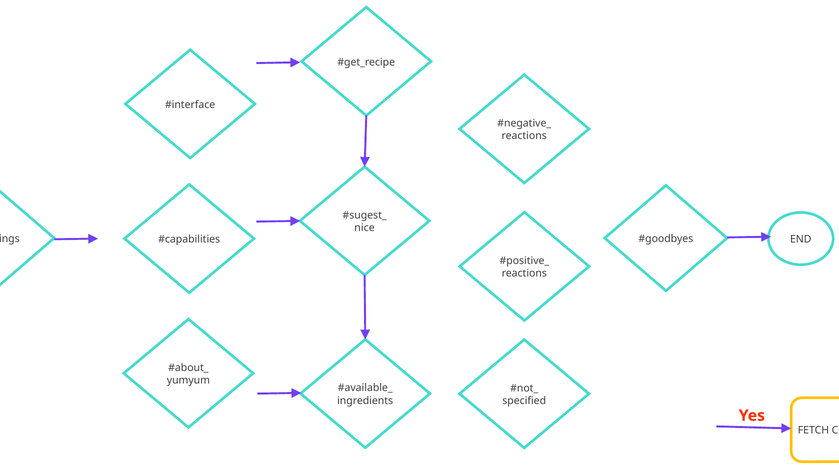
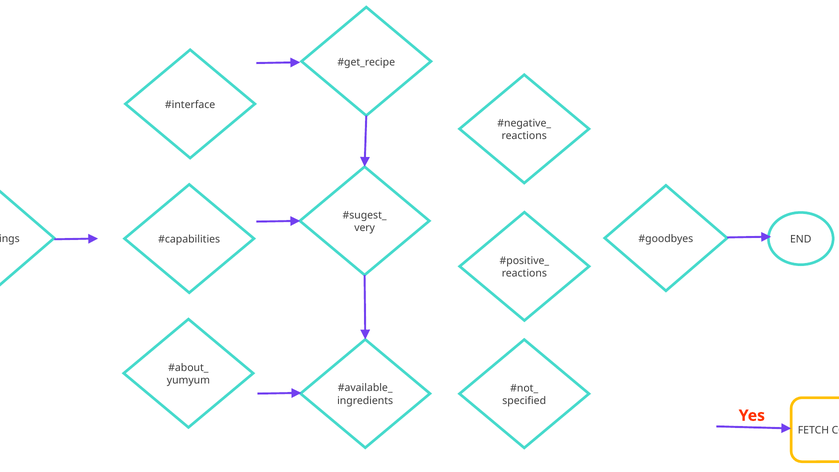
nice: nice -> very (365, 228)
